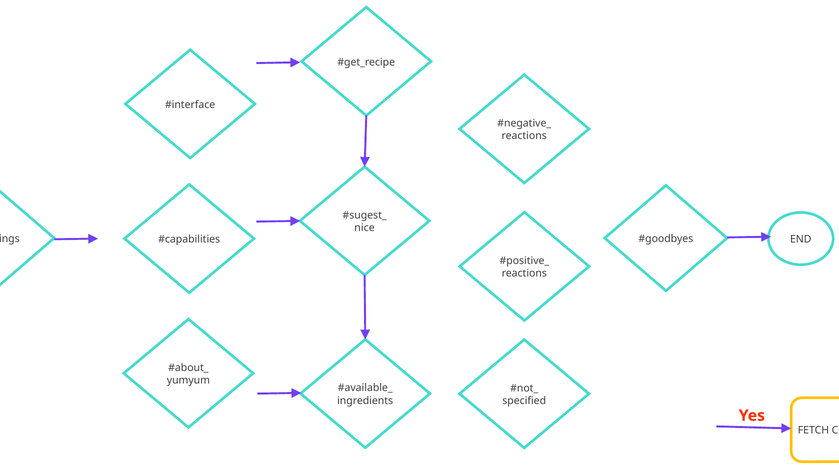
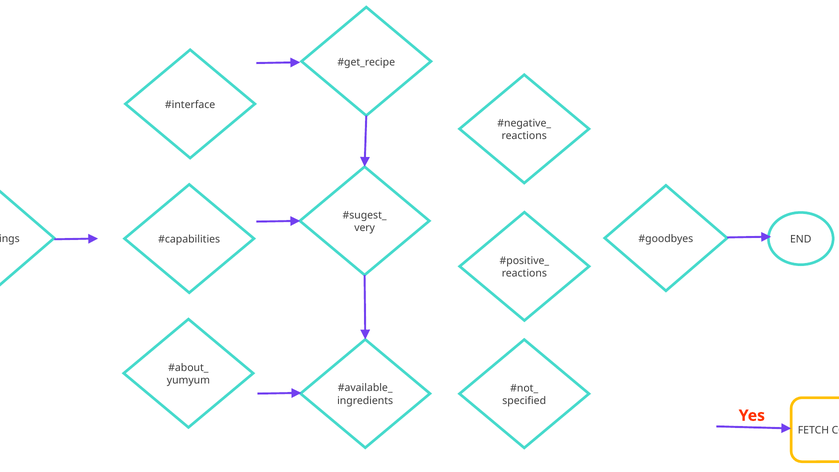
nice: nice -> very (365, 228)
